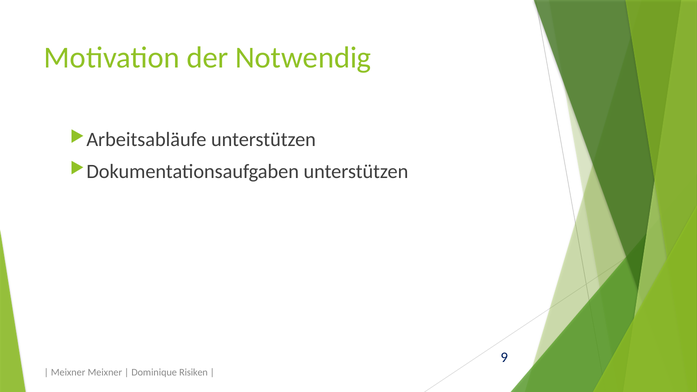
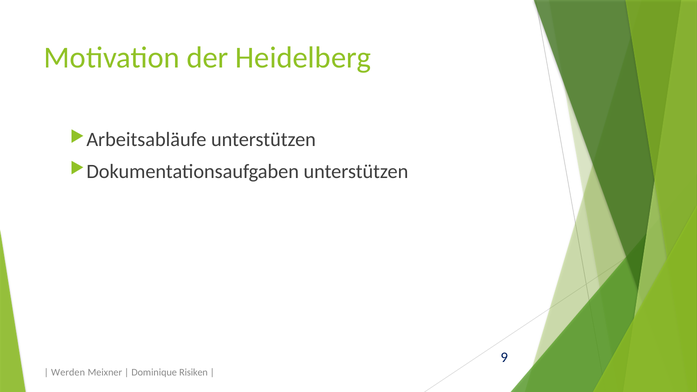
Notwendig: Notwendig -> Heidelberg (303, 58)
Meixner: Meixner -> Werden (68, 372)
